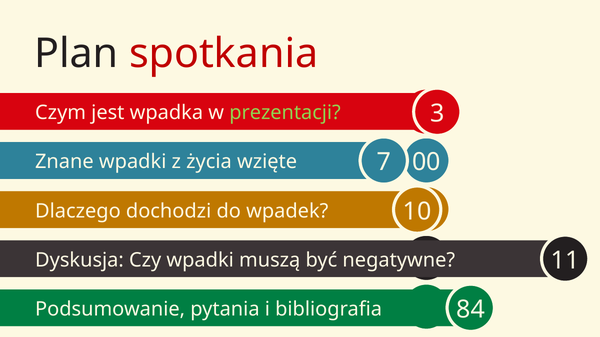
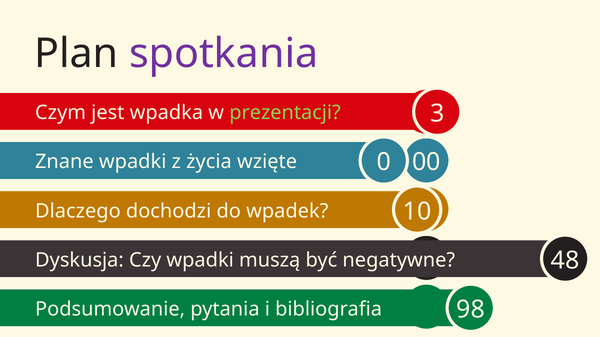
spotkania colour: red -> purple (224, 54)
7: 7 -> 0 (384, 163)
11: 11 -> 48 (565, 261)
84: 84 -> 98 (471, 310)
